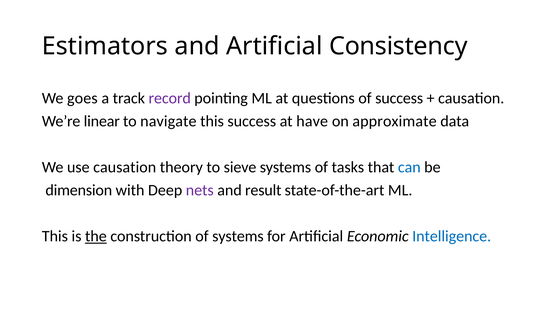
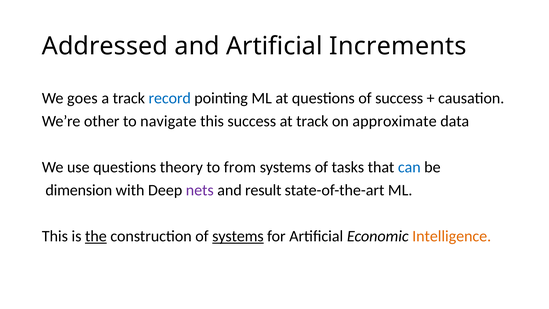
Estimators: Estimators -> Addressed (105, 46)
Consistency: Consistency -> Increments (398, 46)
record colour: purple -> blue (170, 98)
linear: linear -> other (102, 121)
at have: have -> track (312, 121)
use causation: causation -> questions (125, 167)
sieve: sieve -> from (240, 167)
systems underline: none -> present (238, 236)
Intelligence colour: blue -> orange (452, 236)
